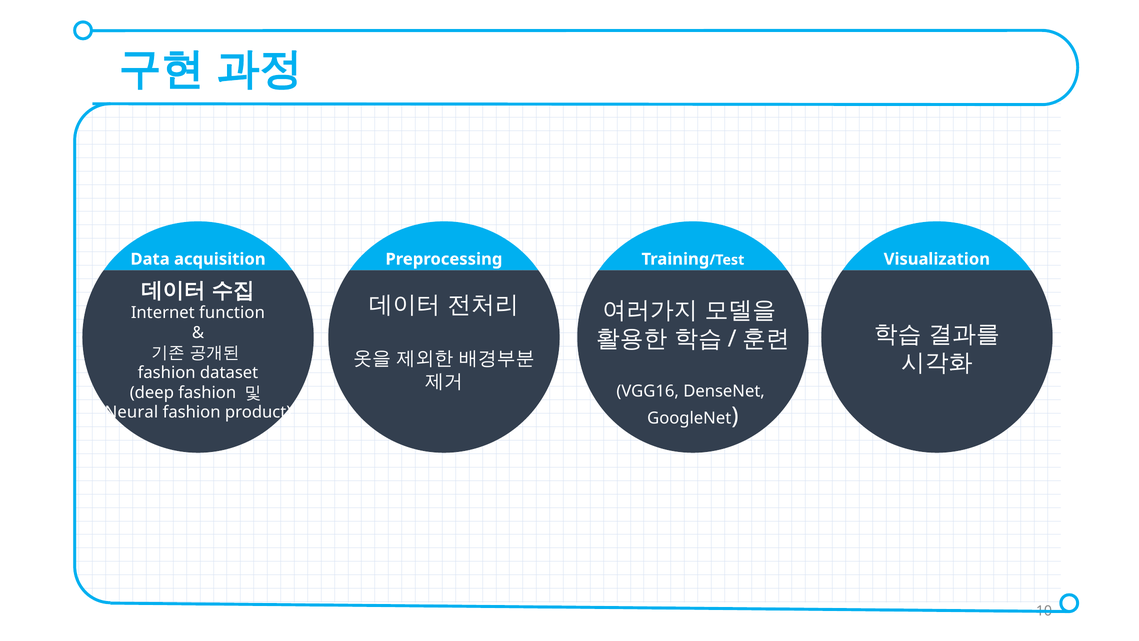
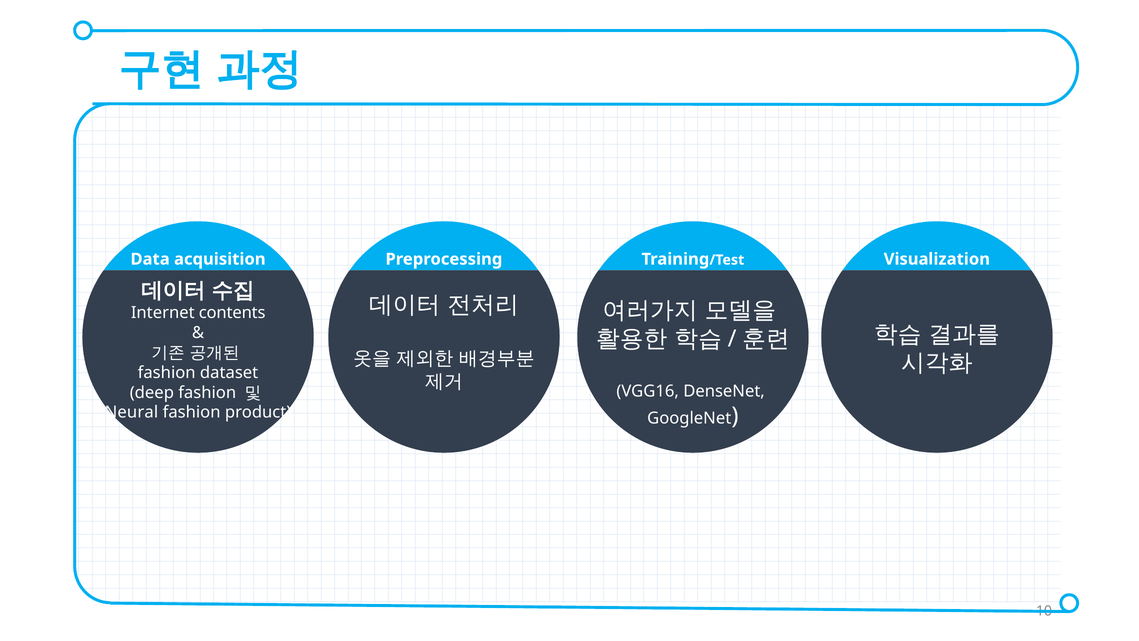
function: function -> contents (232, 313)
